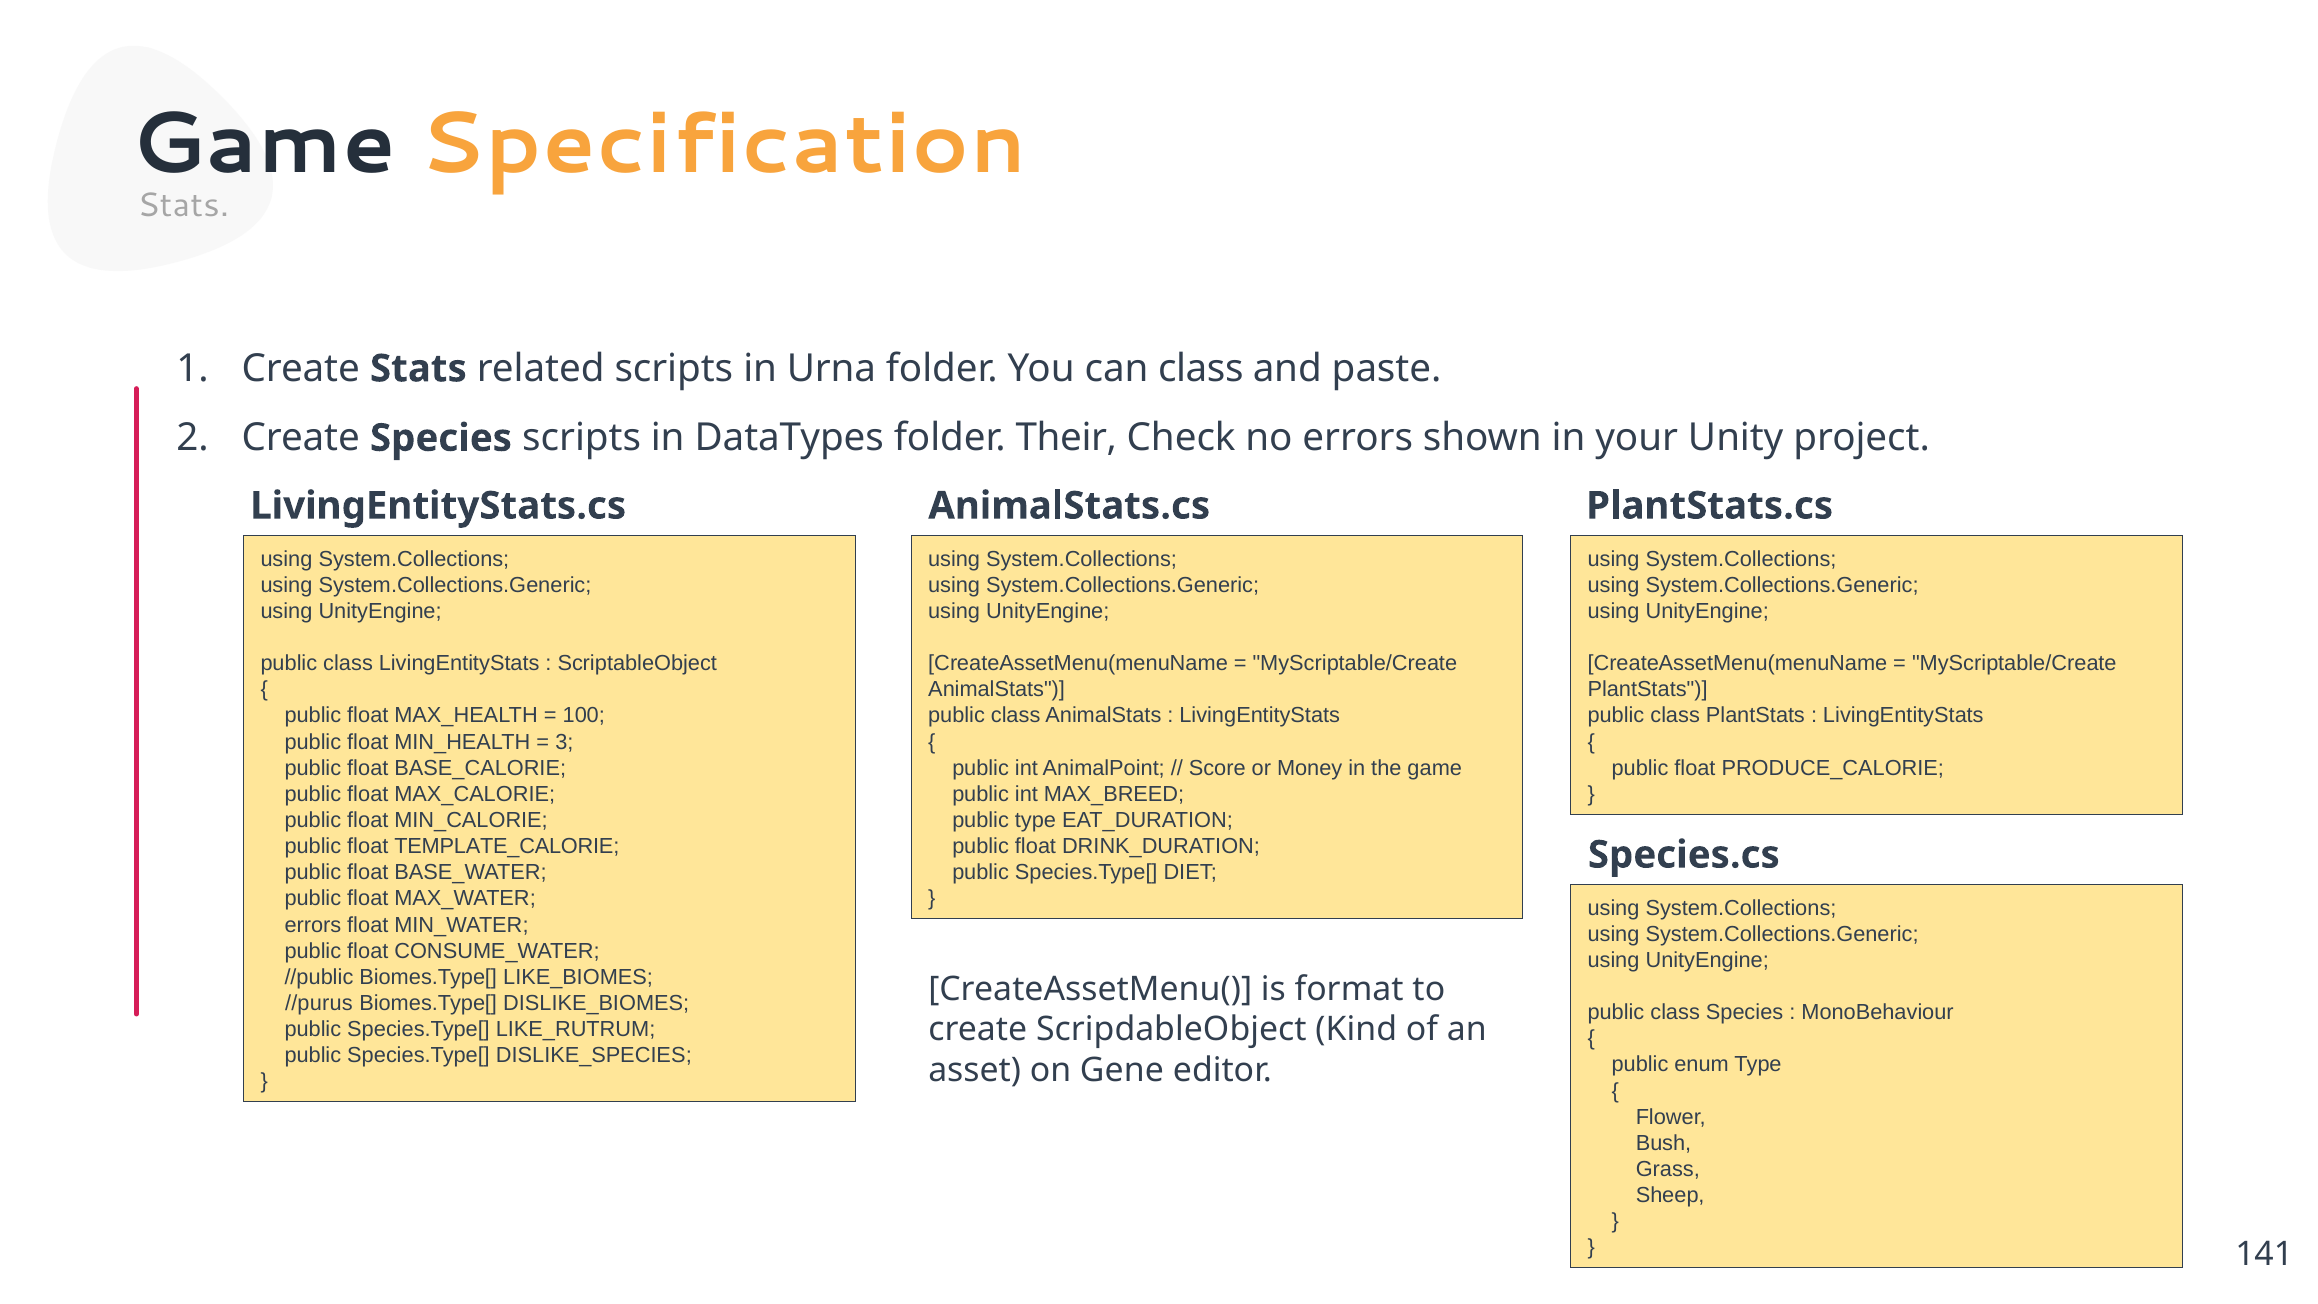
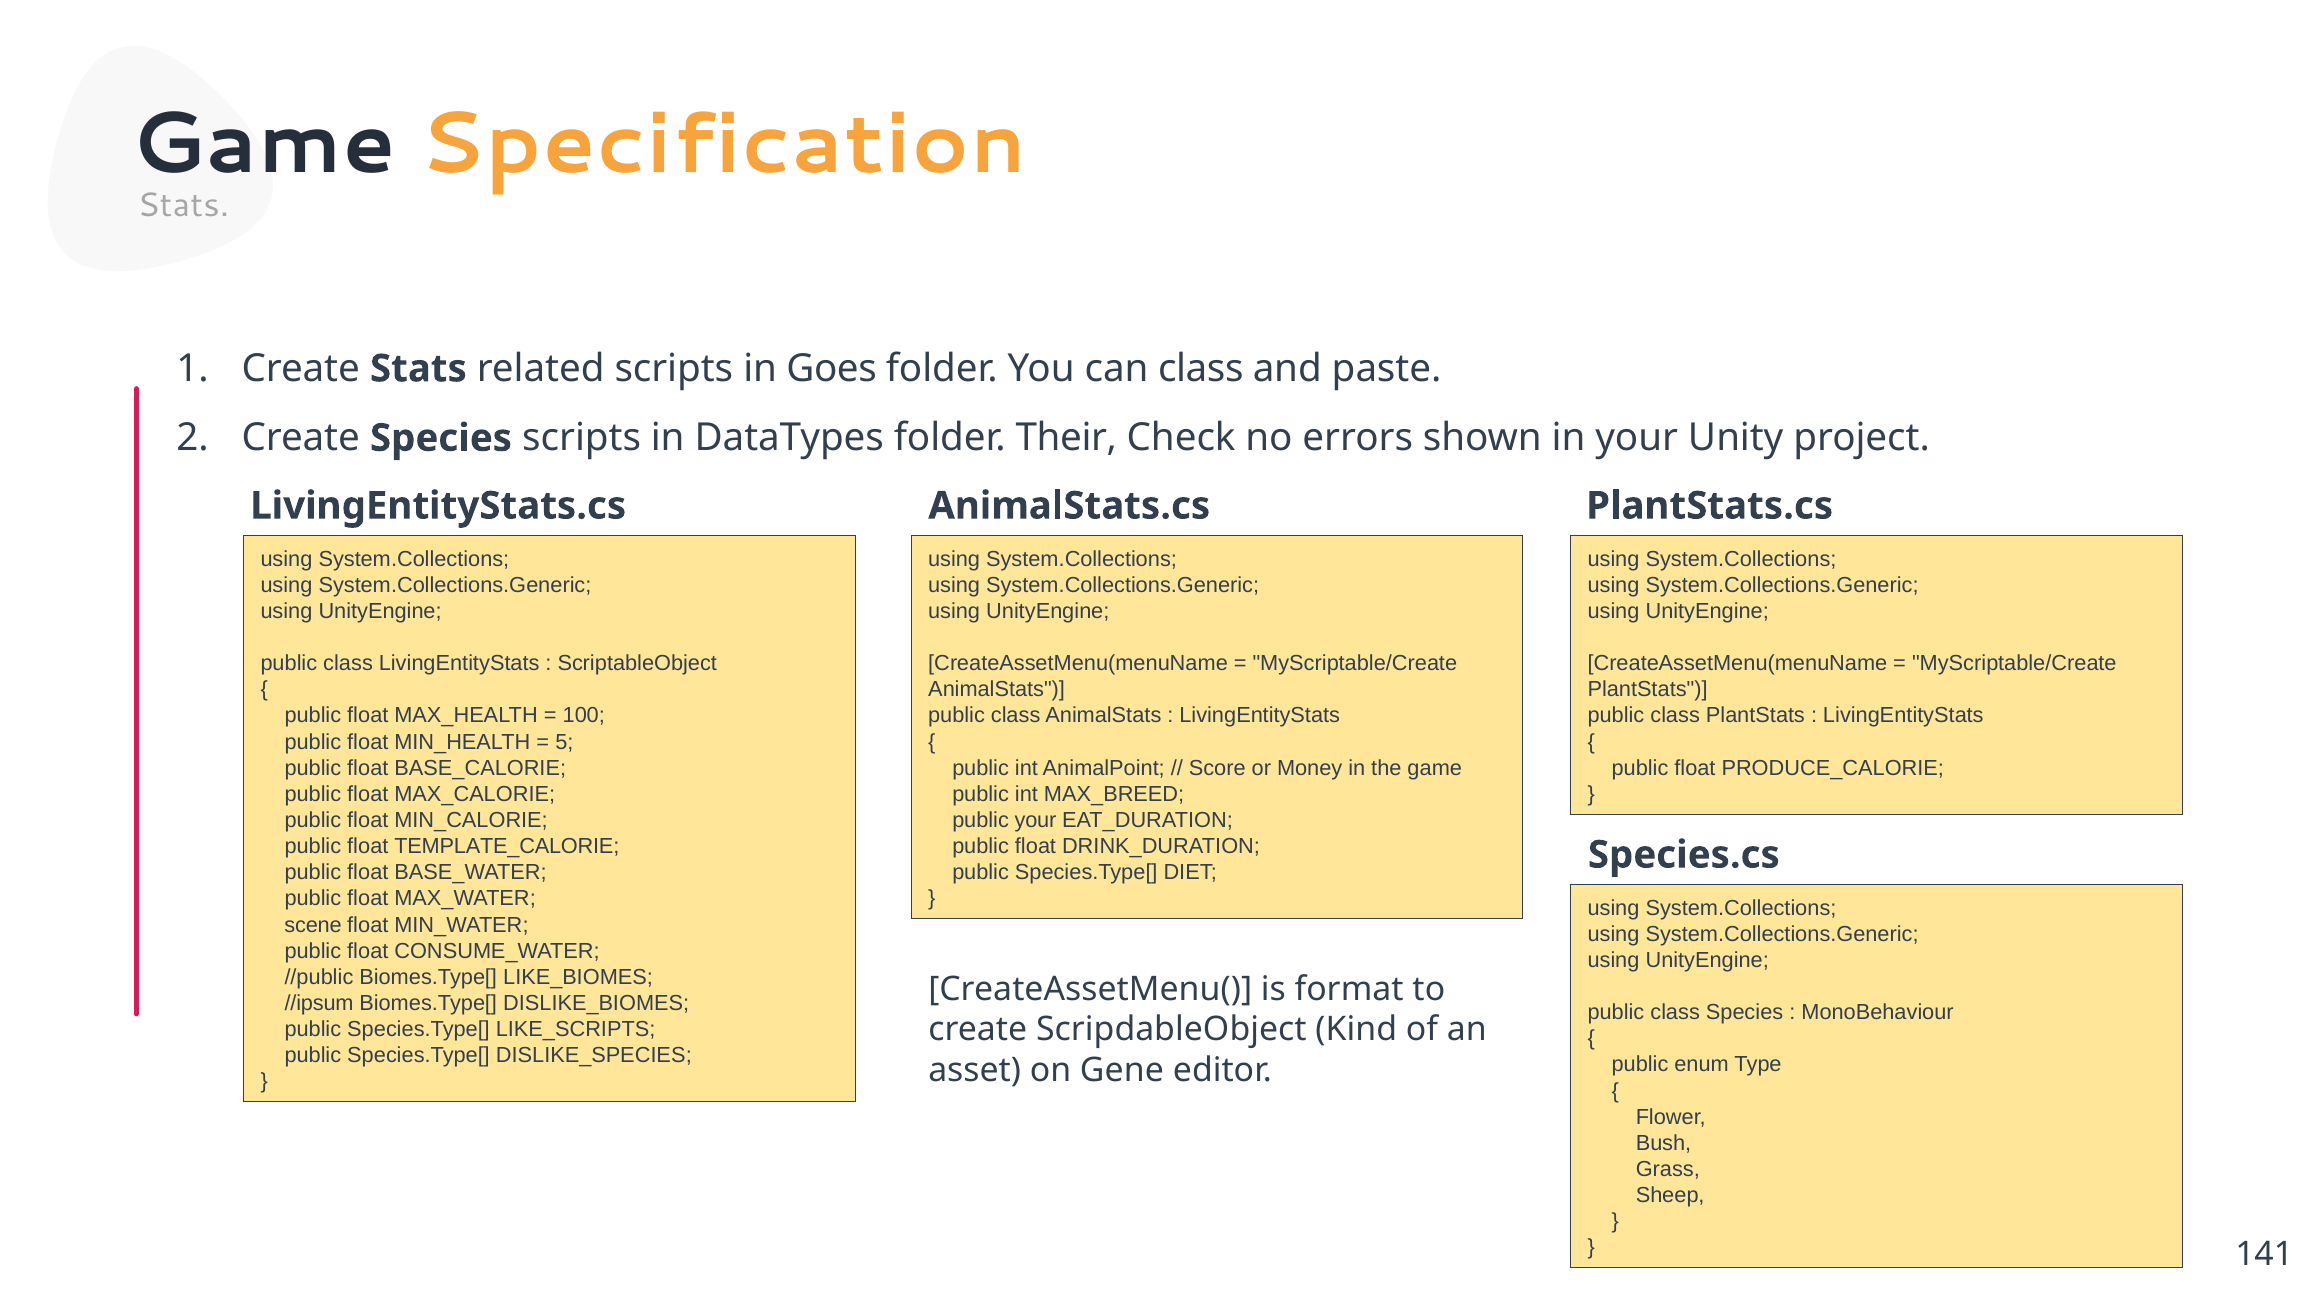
Urna: Urna -> Goes (832, 369)
3: 3 -> 5 (564, 742)
public type: type -> your (1036, 820)
errors: errors -> scene (313, 925)
//purus: //purus -> //ipsum (319, 1003)
LIKE_RUTRUM: LIKE_RUTRUM -> LIKE_SCRIPTS (576, 1029)
